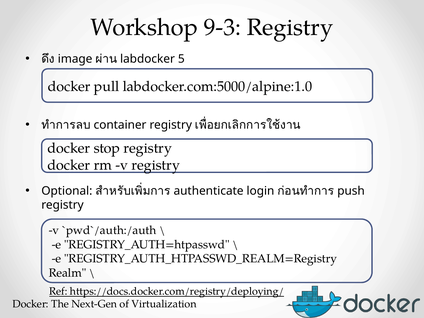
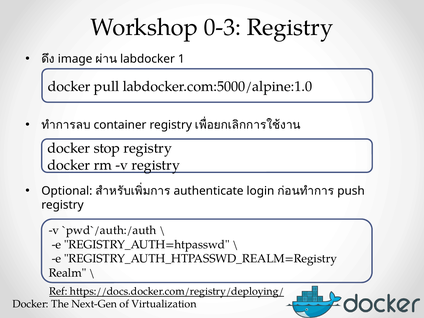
9-3: 9-3 -> 0-3 (222, 28)
5: 5 -> 1 (181, 59)
